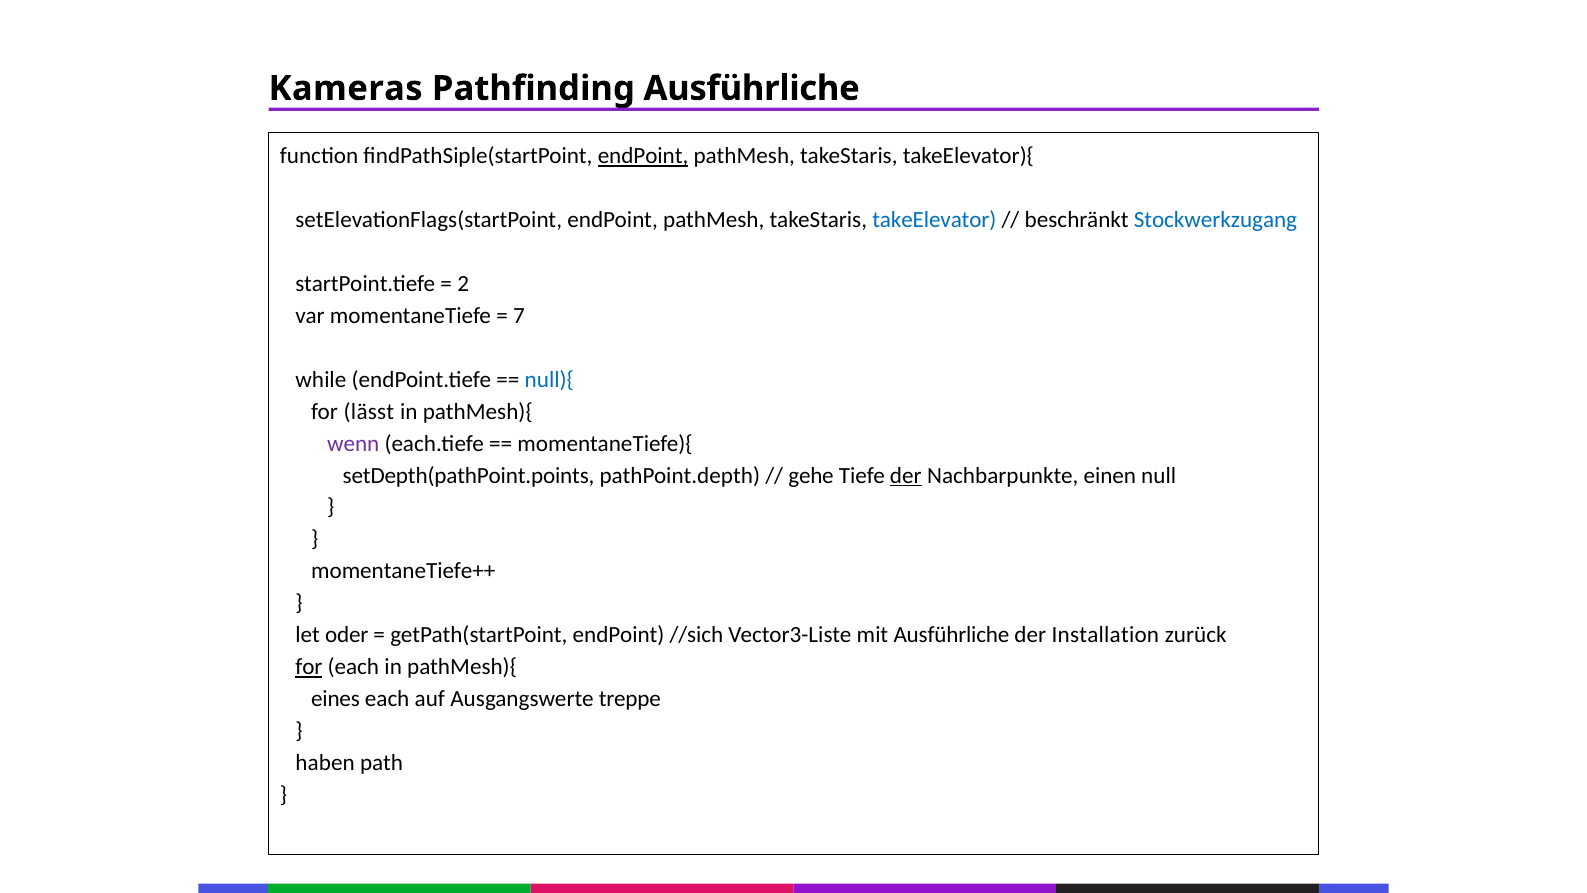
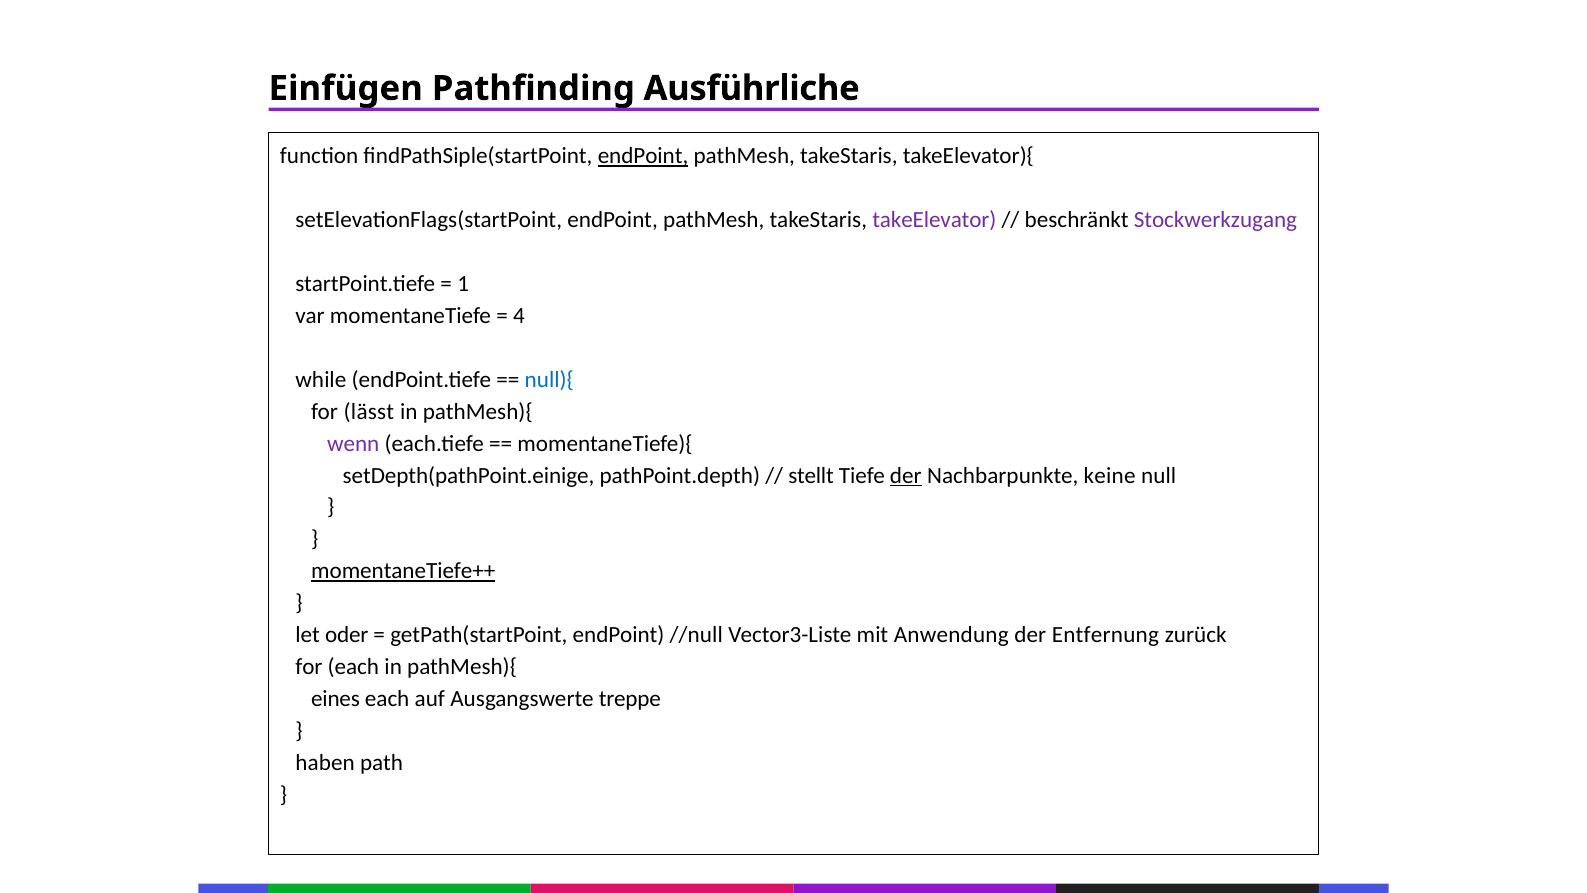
Kameras: Kameras -> Einfügen (346, 88)
takeElevator colour: blue -> purple (934, 220)
Stockwerkzugang colour: blue -> purple (1215, 220)
2: 2 -> 1 (463, 284)
7: 7 -> 4 (519, 316)
setDepth(pathPoint.points: setDepth(pathPoint.points -> setDepth(pathPoint.einige (469, 475)
gehe: gehe -> stellt (811, 475)
einen: einen -> keine (1110, 475)
momentaneTiefe++ underline: none -> present (403, 571)
//sich: //sich -> //null (696, 635)
mit Ausführliche: Ausführliche -> Anwendung (951, 635)
Installation: Installation -> Entfernung (1105, 635)
for underline: present -> none (309, 667)
